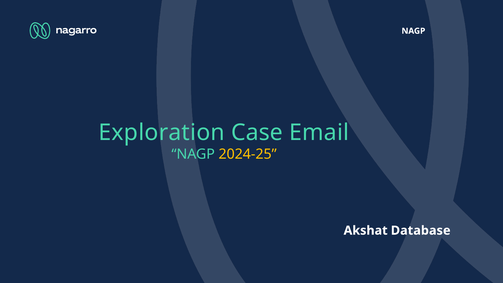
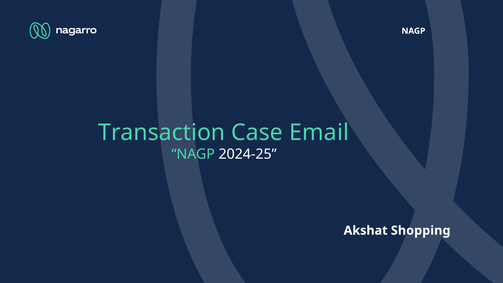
Exploration: Exploration -> Transaction (162, 132)
2024-25 colour: yellow -> white (248, 154)
Database: Database -> Shopping (421, 230)
